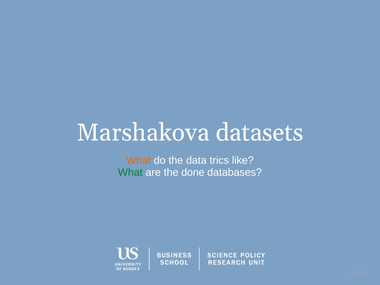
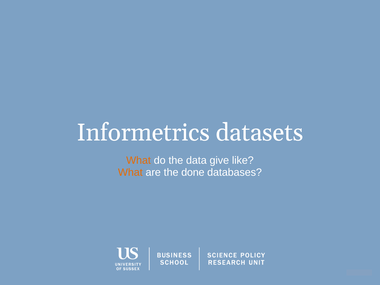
Marshakova: Marshakova -> Informetrics (143, 133)
trics: trics -> give (219, 160)
What colour: green -> orange (130, 172)
